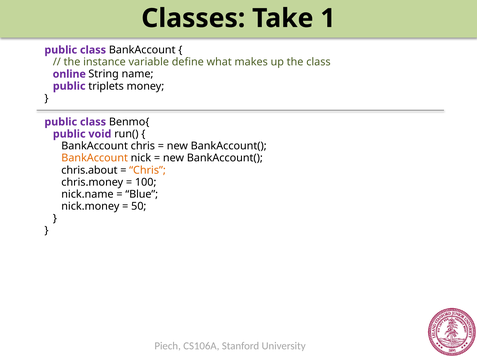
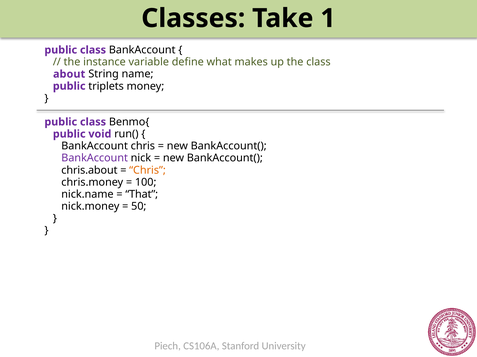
online: online -> about (69, 74)
BankAccount colour: orange -> purple (95, 158)
Blue: Blue -> That (142, 195)
